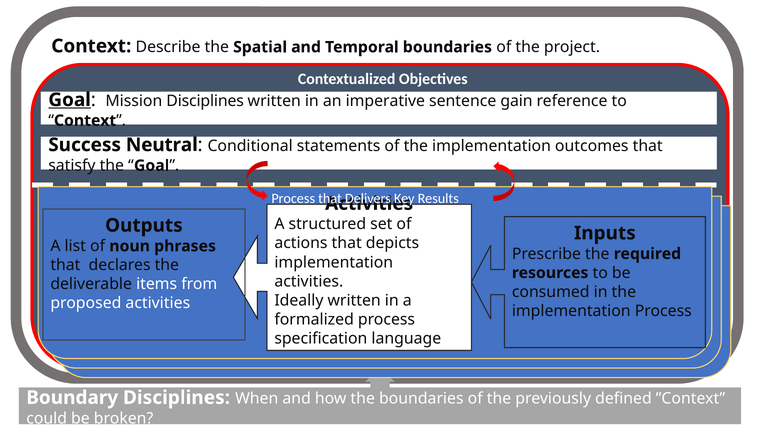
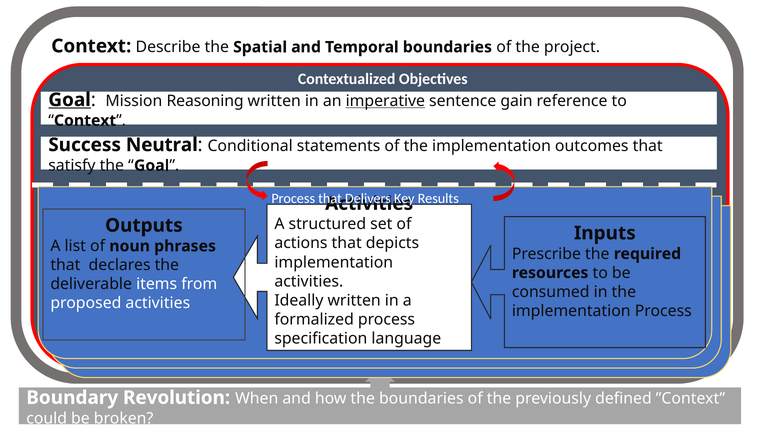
Mission Disciplines: Disciplines -> Reasoning (205, 101)
imperative underline: none -> present (385, 101)
Boundary Disciplines: Disciplines -> Revolution (177, 397)
